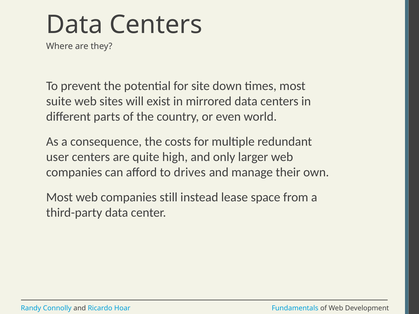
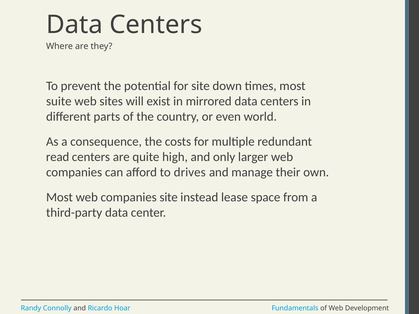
user: user -> read (58, 157)
companies still: still -> site (169, 197)
